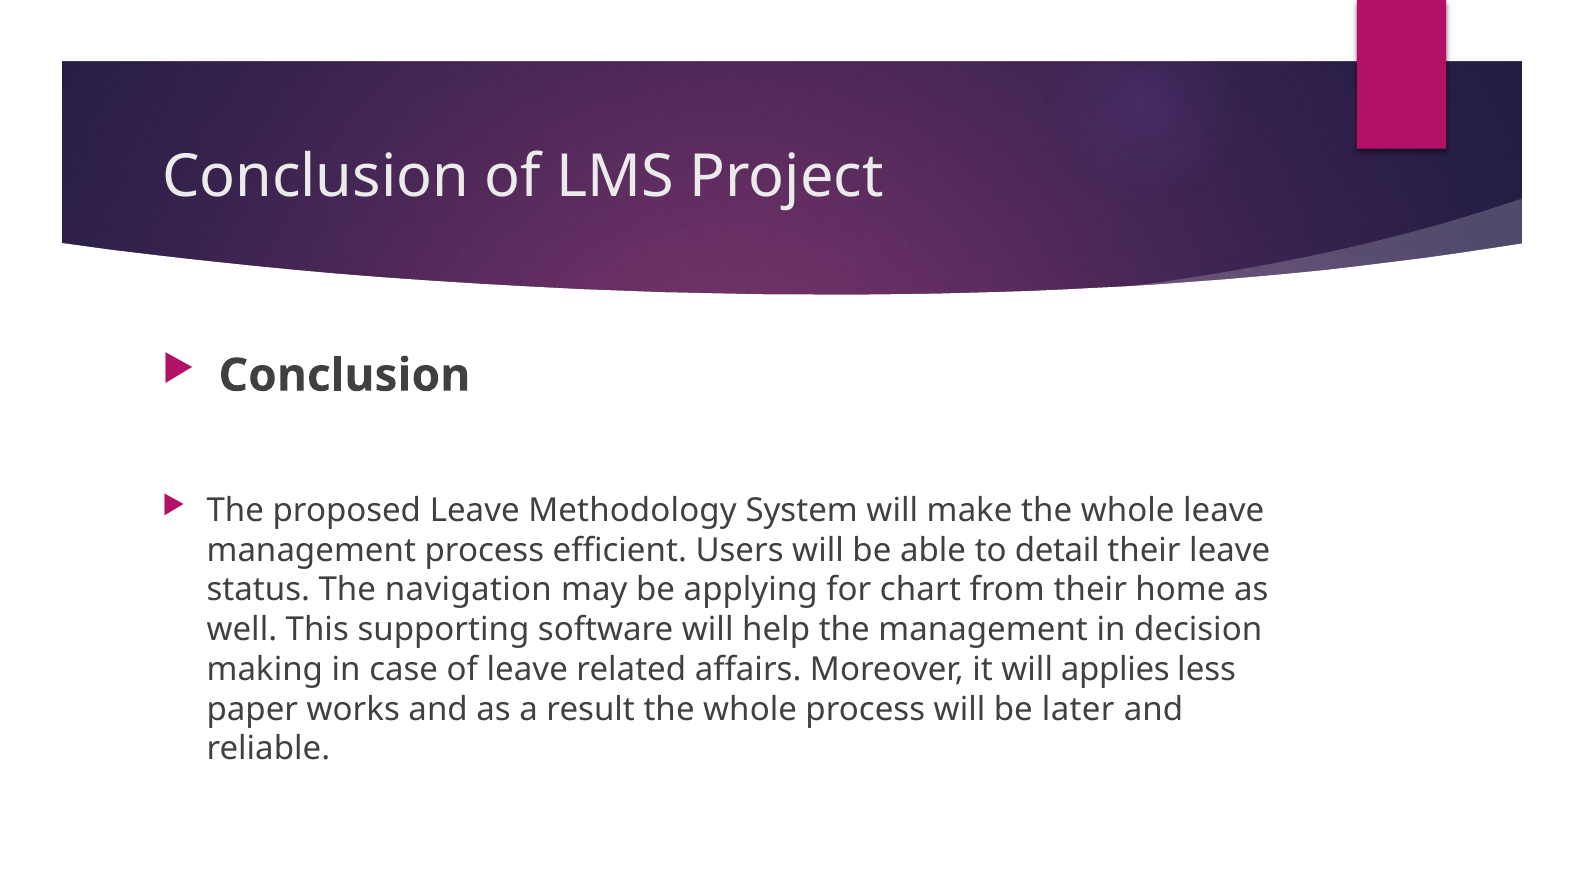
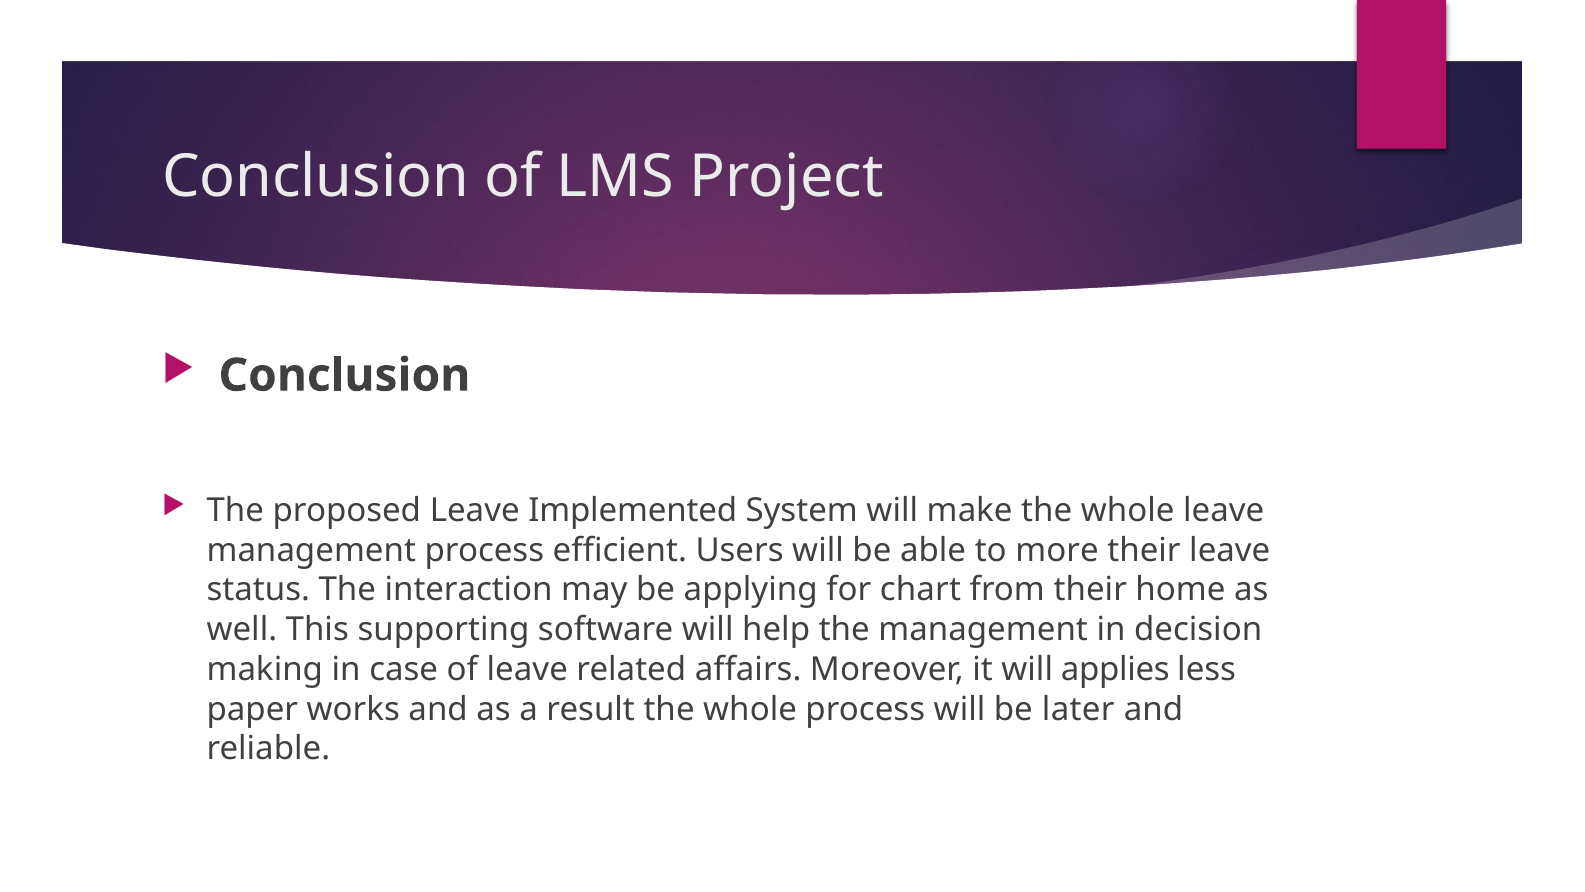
Methodology: Methodology -> Implemented (633, 510)
detail: detail -> more (1057, 550)
navigation: navigation -> interaction (469, 590)
